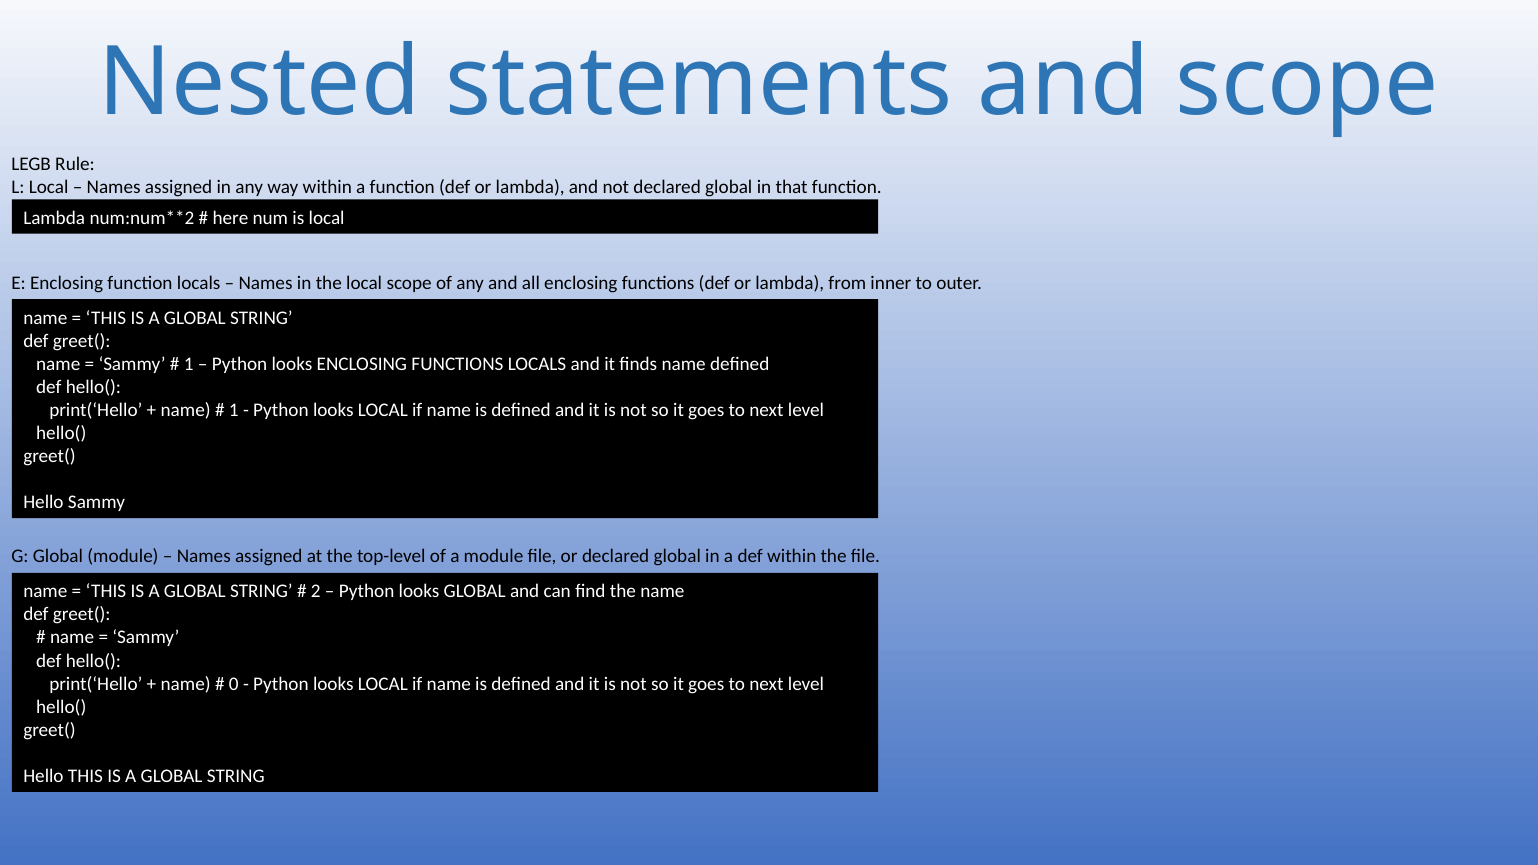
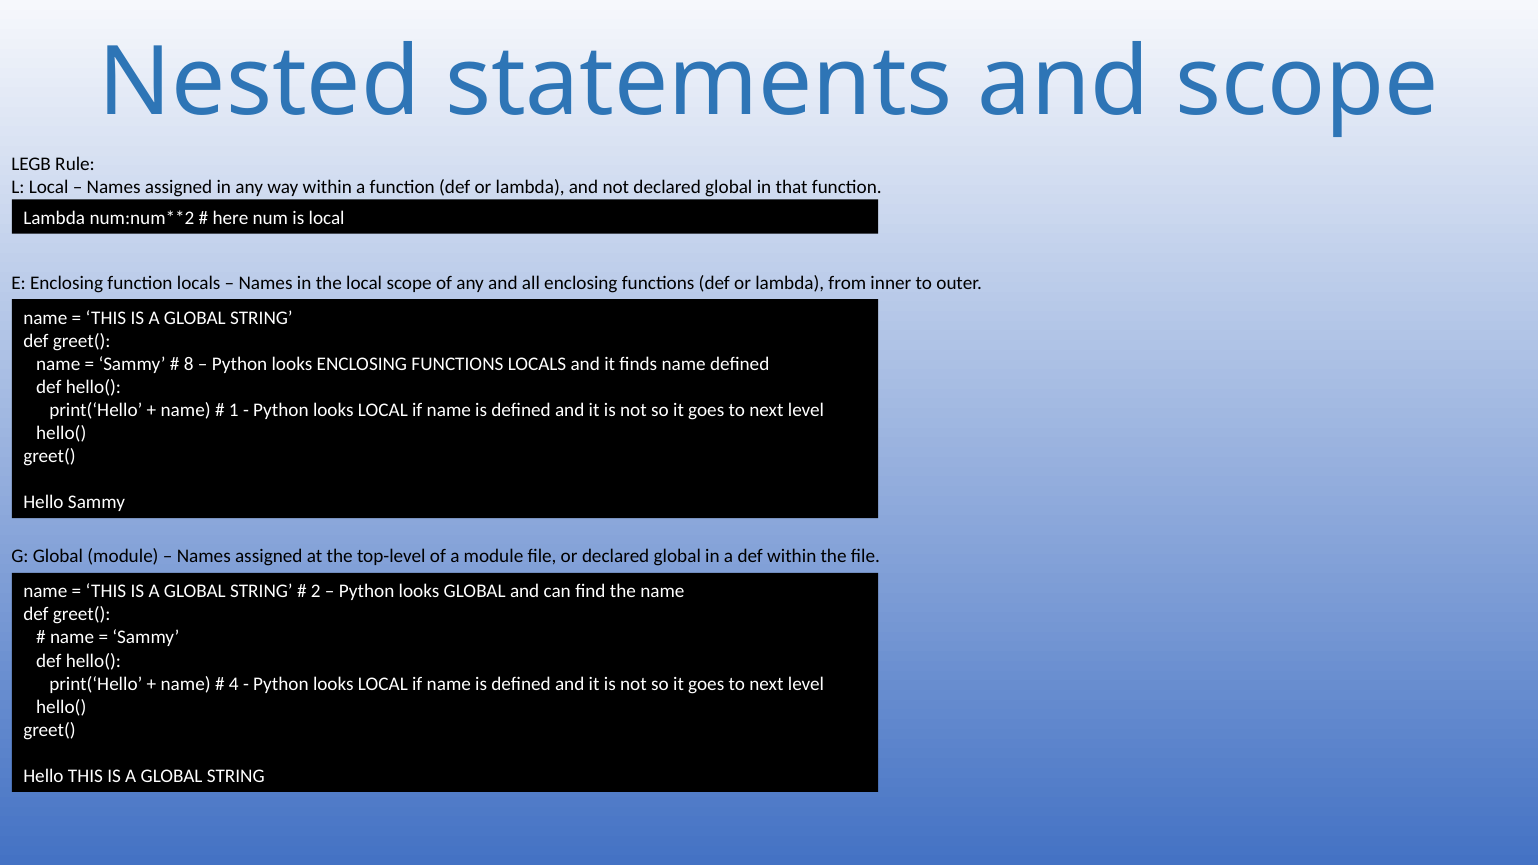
1: 1 -> 8 (189, 364)
0: 0 -> 4 (234, 684)
